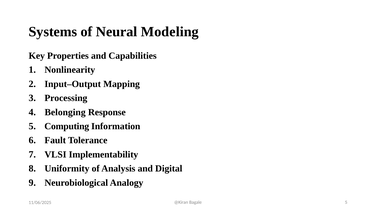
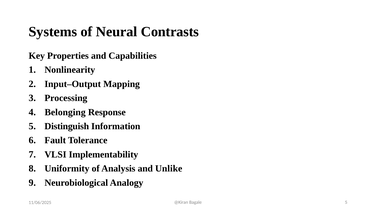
Modeling: Modeling -> Contrasts (170, 32)
Computing: Computing -> Distinguish (67, 126)
Digital: Digital -> Unlike (169, 168)
